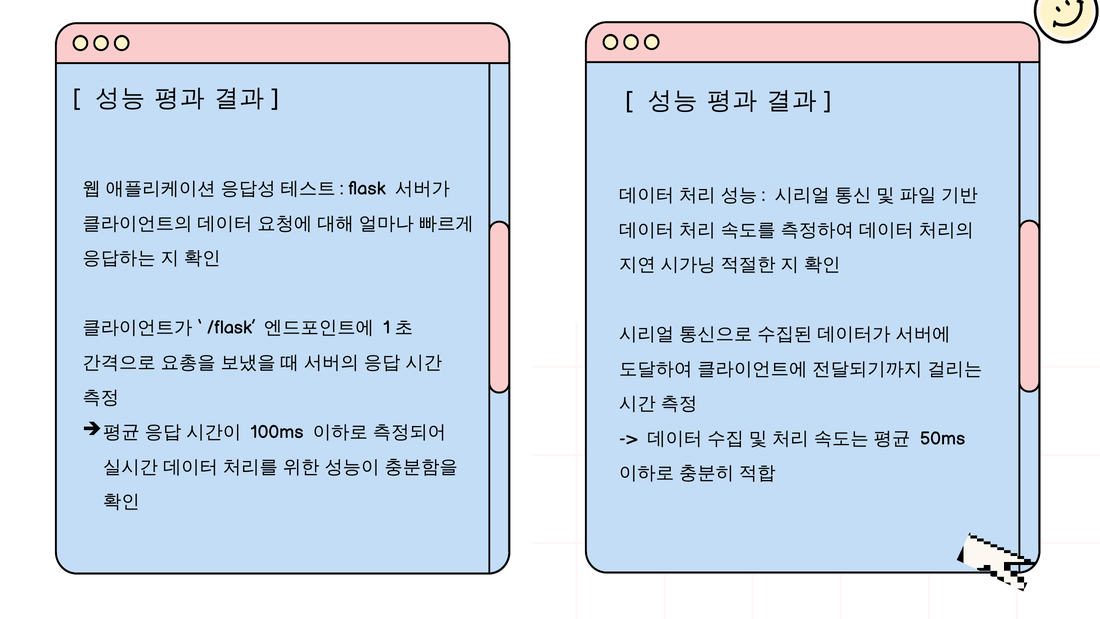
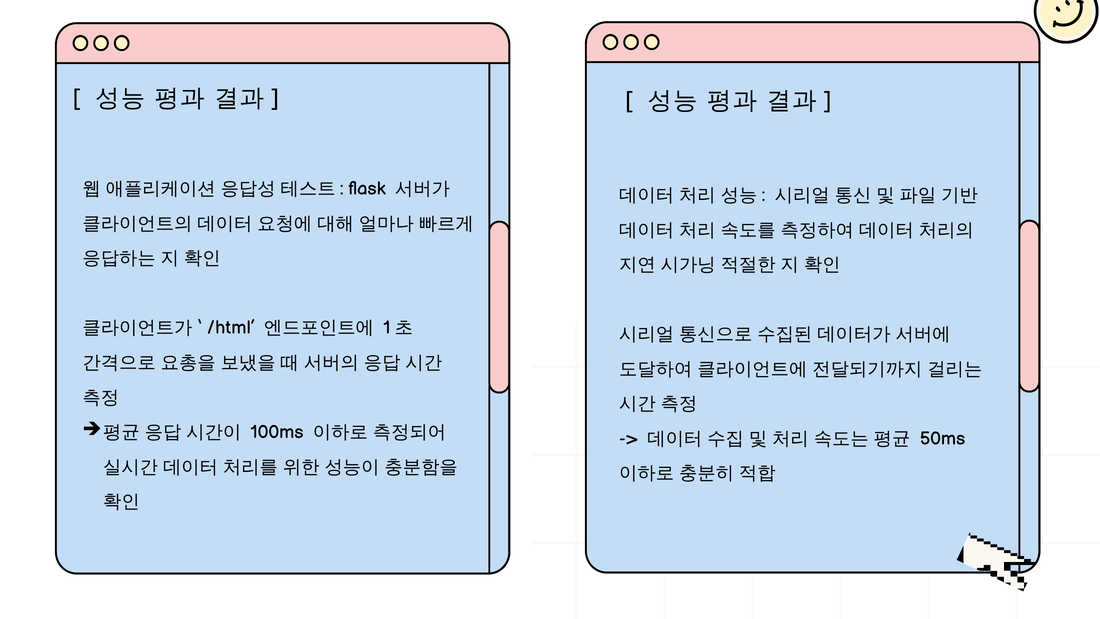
/flask: /flask -> /html (230, 328)
